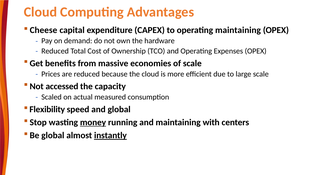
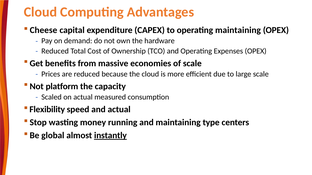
accessed: accessed -> platform (62, 87)
and global: global -> actual (119, 110)
money underline: present -> none (93, 123)
with: with -> type (211, 123)
